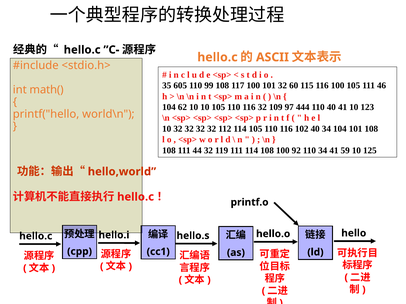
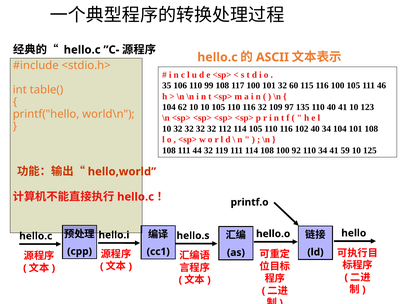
605: 605 -> 106 (180, 86)
math(: math( -> table( (46, 90)
444: 444 -> 135 (303, 107)
